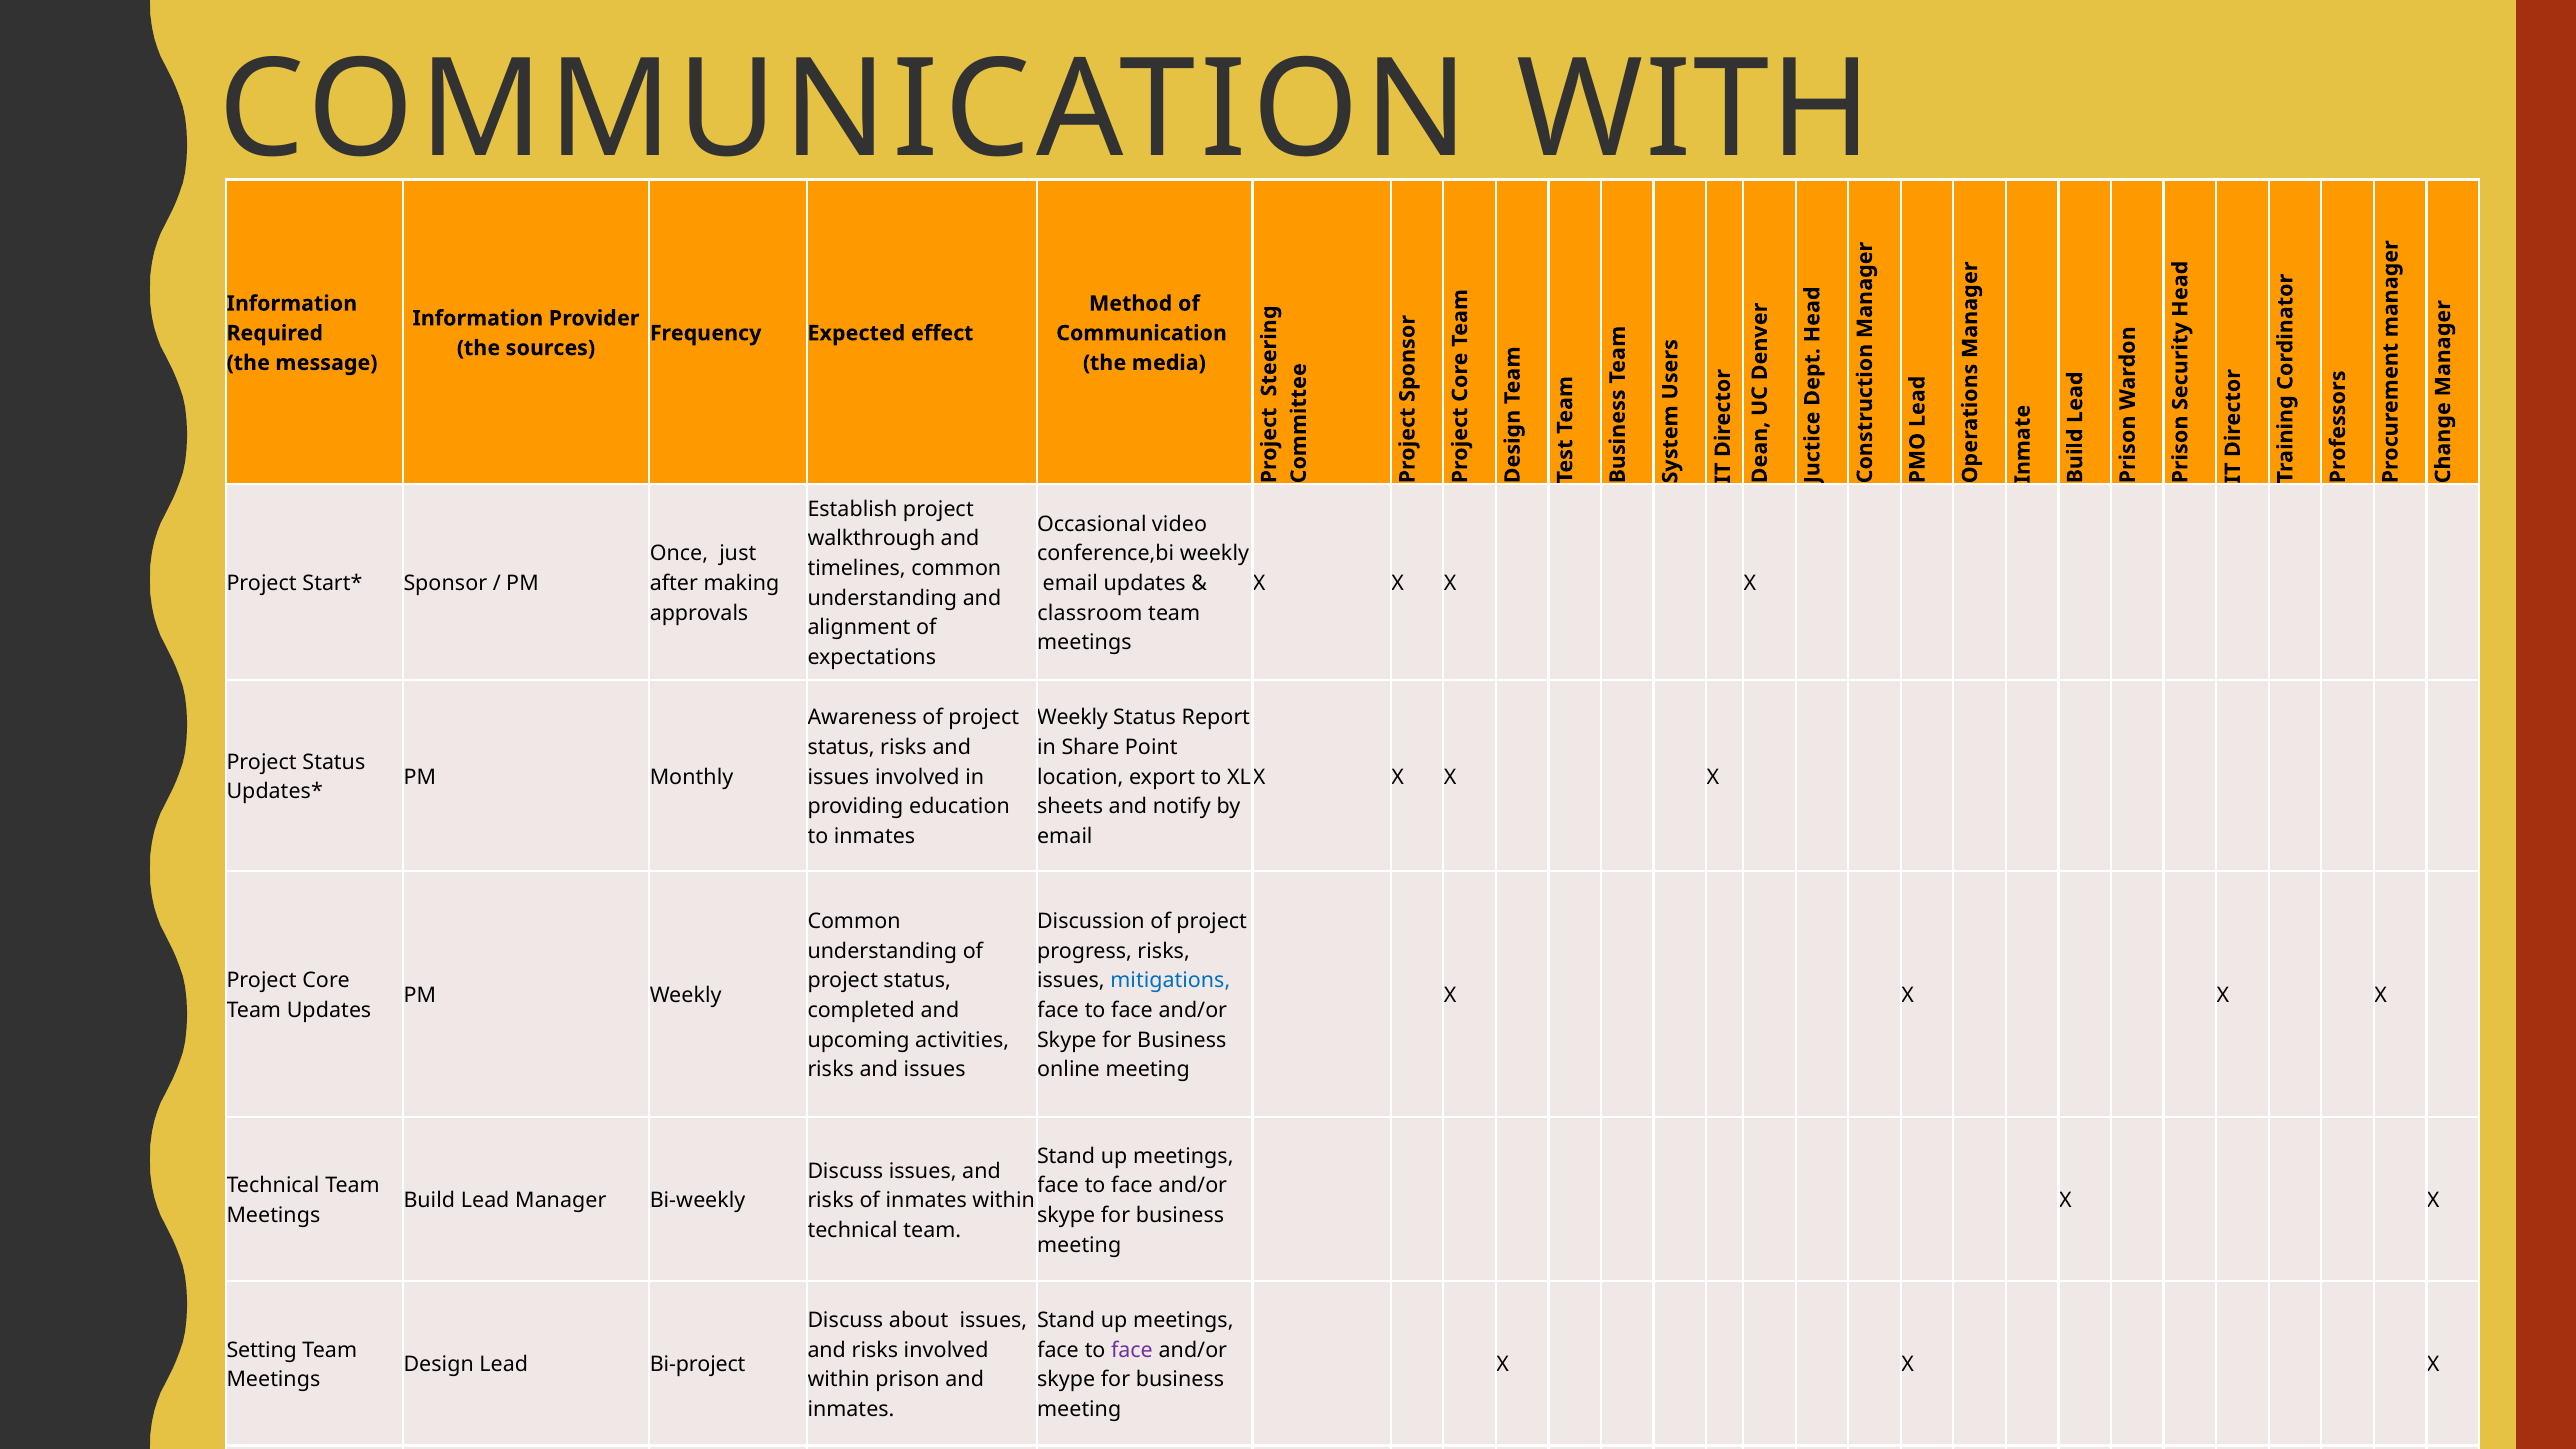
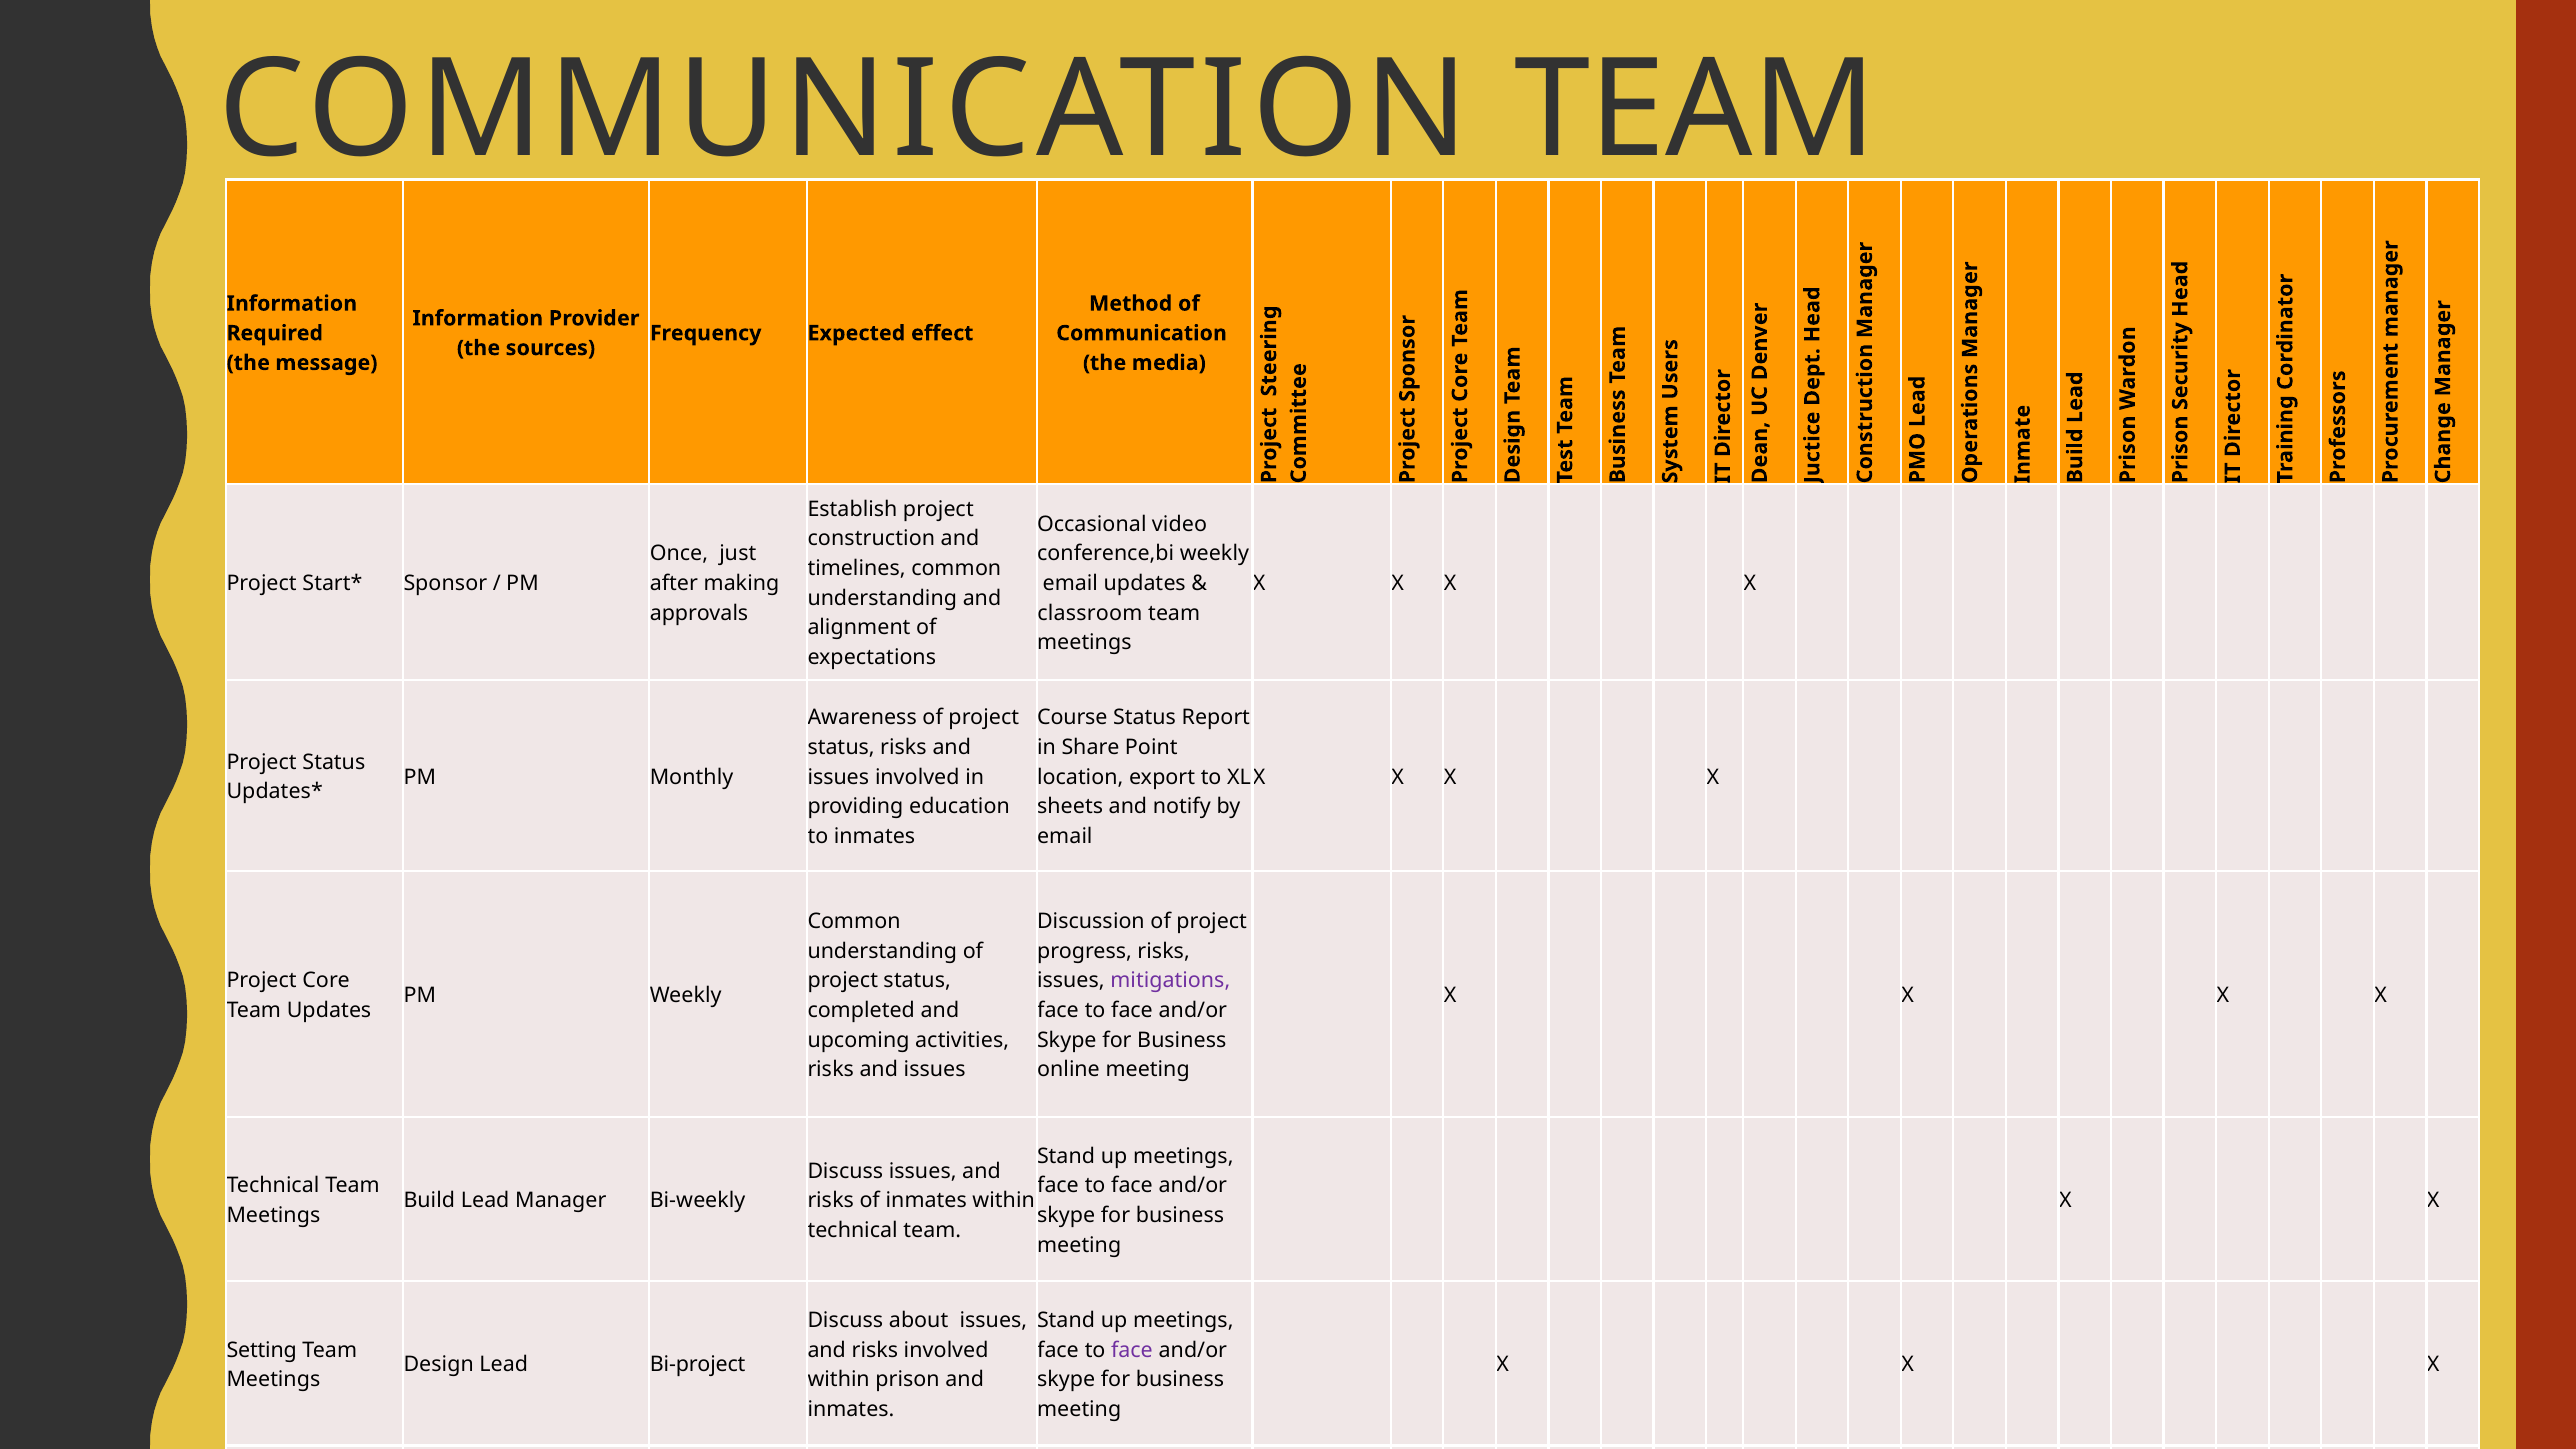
COMMUNICATION WITH: WITH -> TEAM (1695, 111)
walkthrough: walkthrough -> construction (871, 539)
Weekly: Weekly -> Course (1072, 718)
mitigations colour: blue -> purple (1170, 981)
